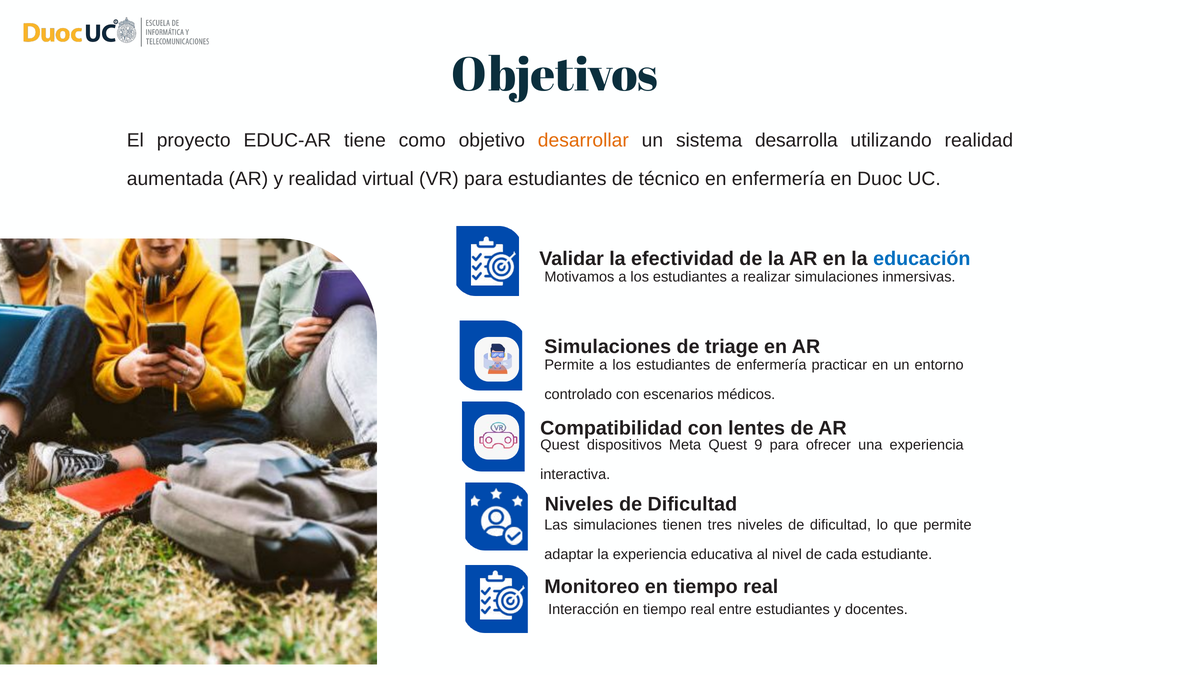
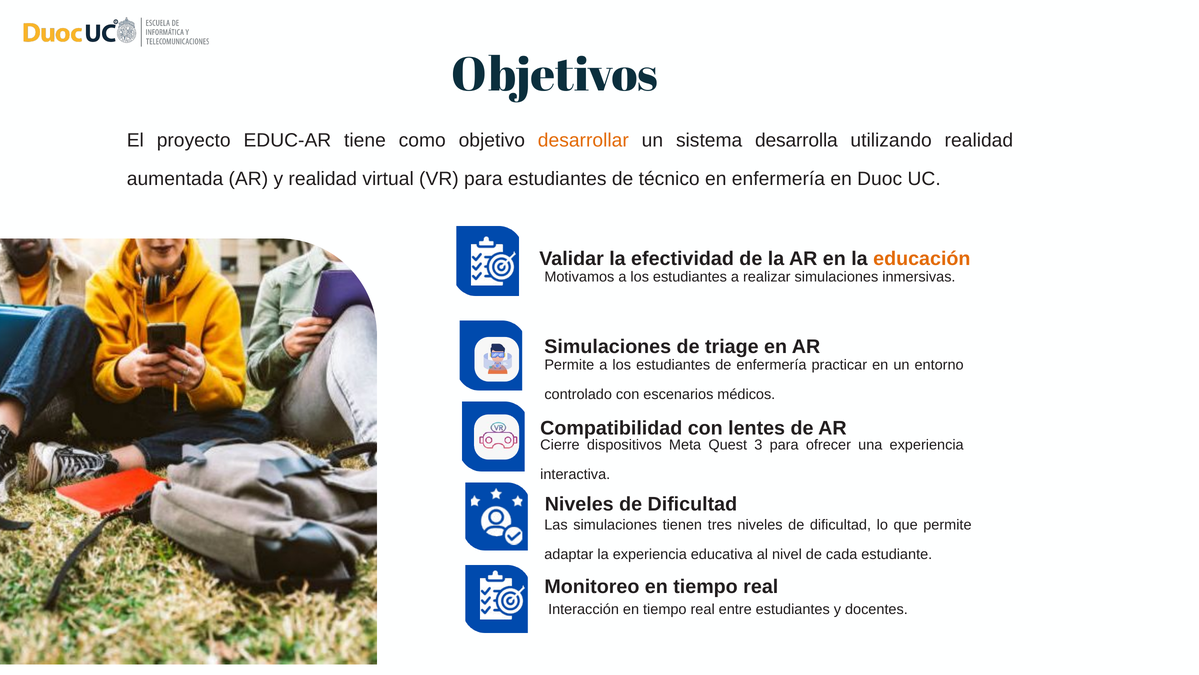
educación colour: blue -> orange (922, 259)
Quest: Quest -> Cierre (560, 445)
9: 9 -> 3 (758, 445)
